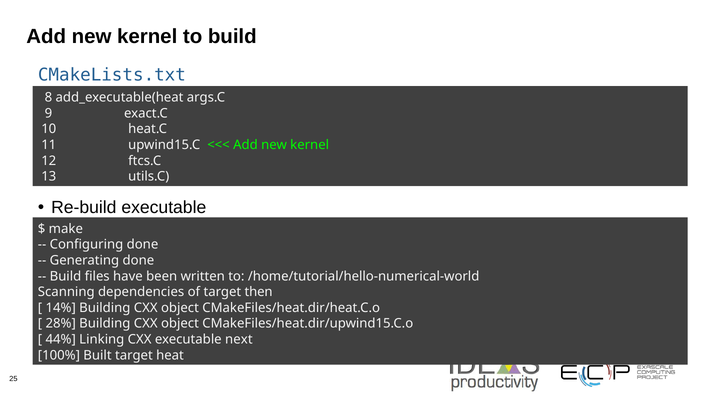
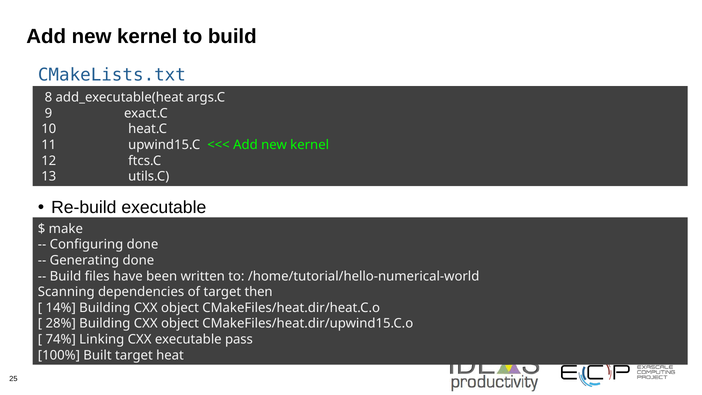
44%: 44% -> 74% (61, 339)
next: next -> pass (239, 339)
